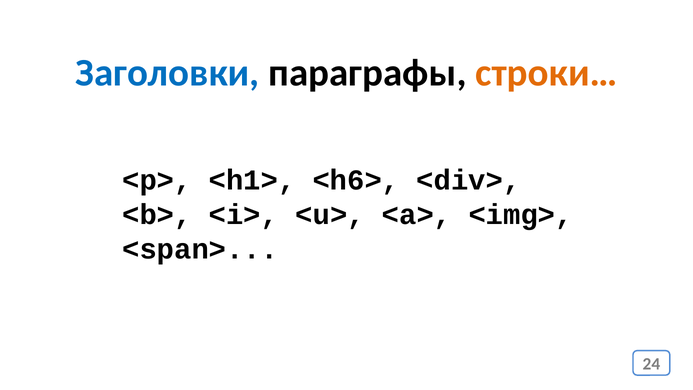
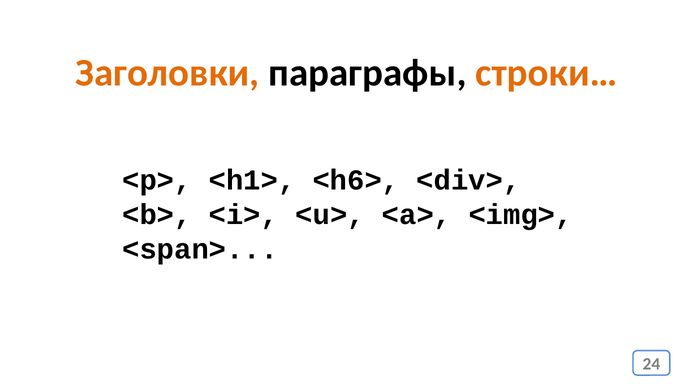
Заголовки colour: blue -> orange (167, 73)
